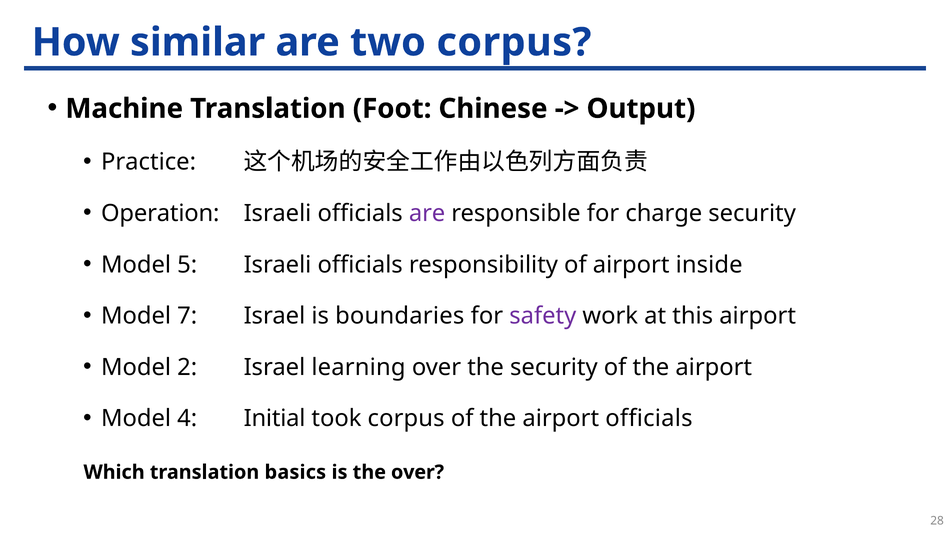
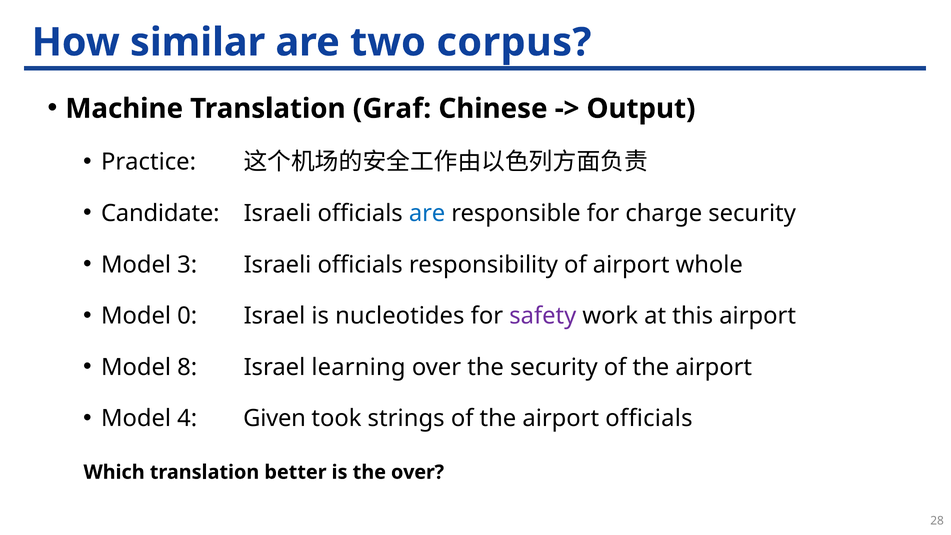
Foot: Foot -> Graf (392, 109)
Operation: Operation -> Candidate (160, 213)
are colour: purple -> blue (427, 213)
5: 5 -> 3 (187, 265)
inside: inside -> whole (709, 265)
7: 7 -> 0 (187, 316)
boundaries: boundaries -> nucleotides (400, 316)
2: 2 -> 8 (187, 367)
Initial: Initial -> Given (275, 419)
took corpus: corpus -> strings (406, 419)
basics: basics -> better (295, 472)
